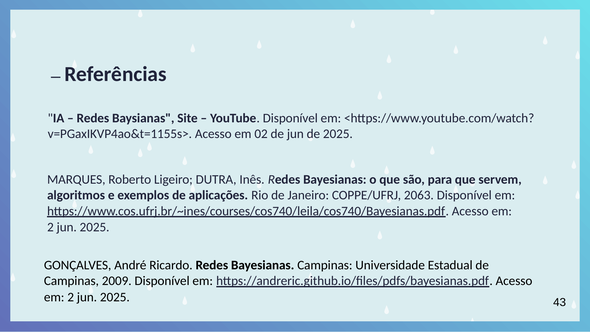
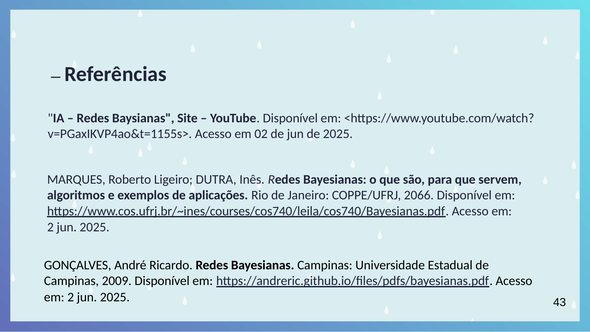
2063: 2063 -> 2066 (419, 195)
